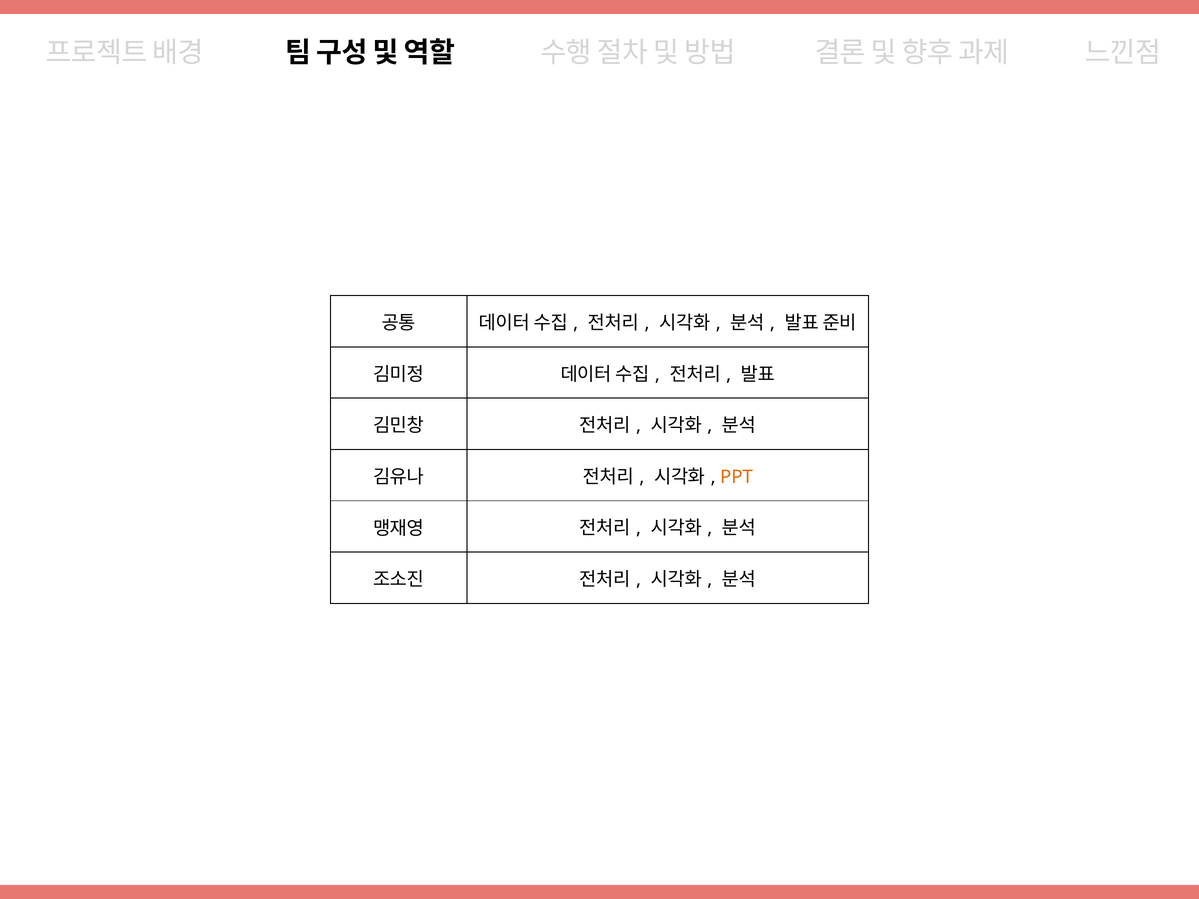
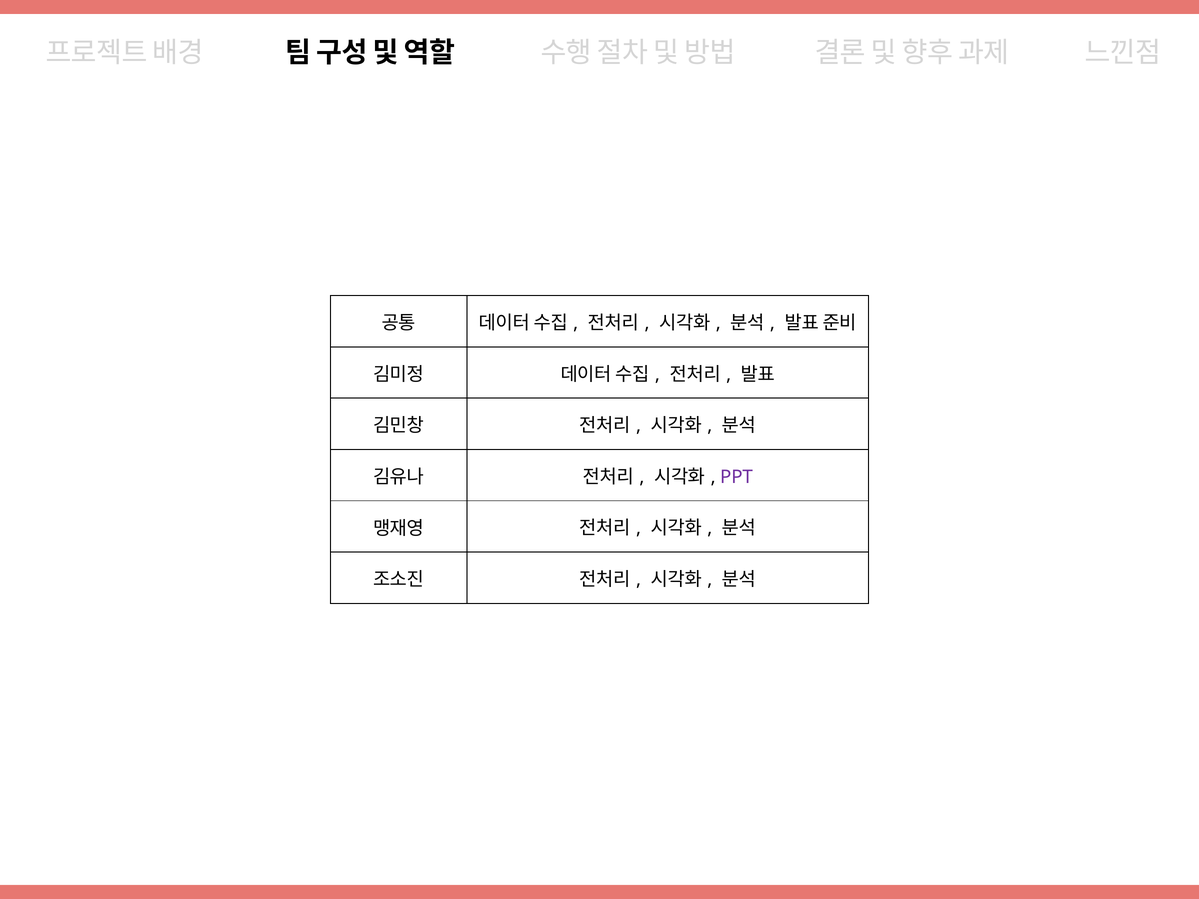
PPT colour: orange -> purple (736, 477)
